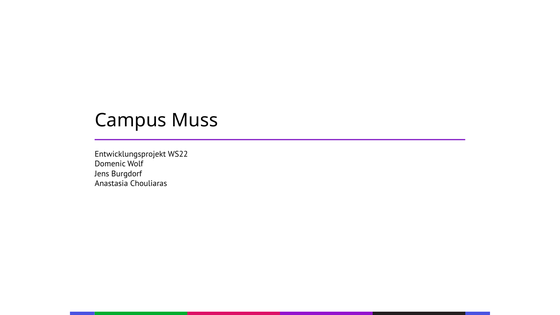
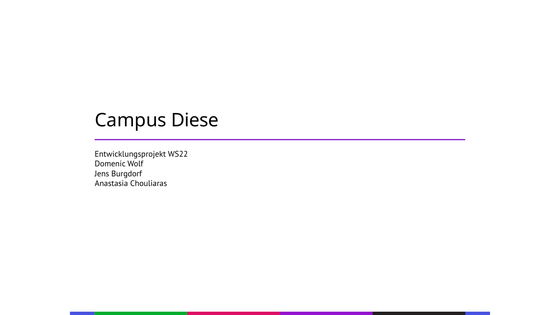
Muss: Muss -> Diese (195, 120)
